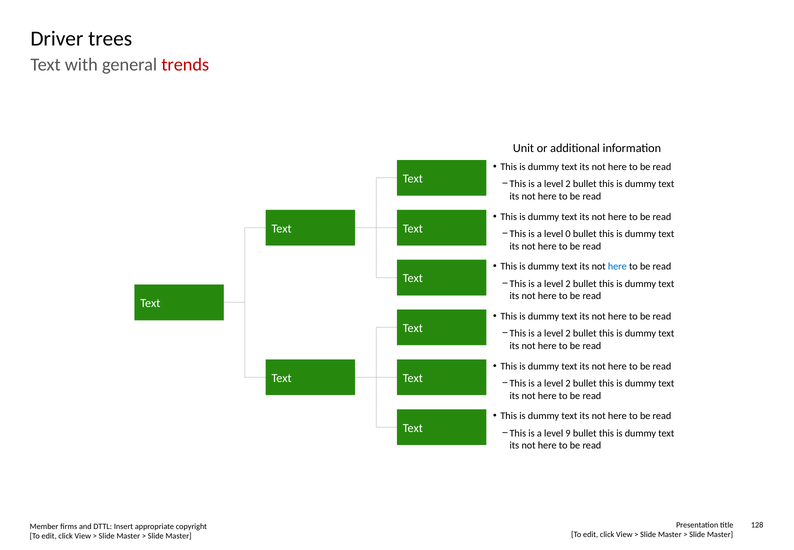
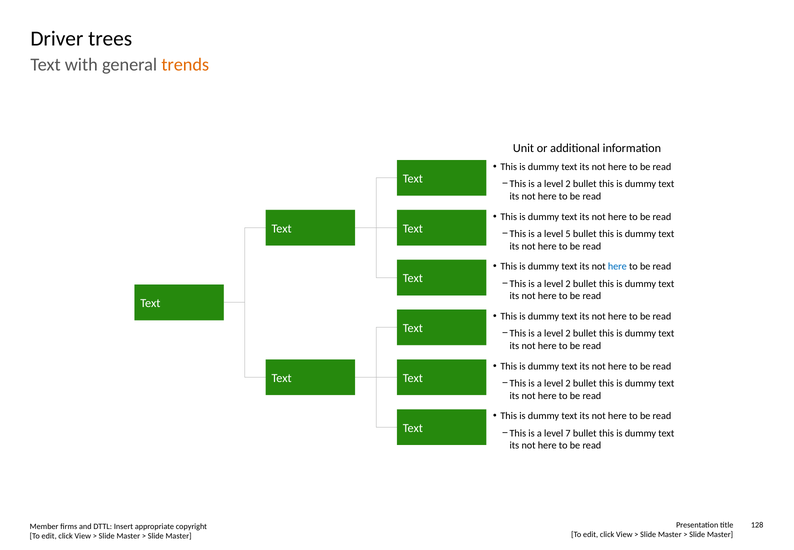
trends colour: red -> orange (185, 65)
0: 0 -> 5 (568, 234)
9: 9 -> 7 (568, 433)
